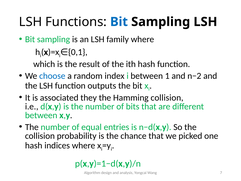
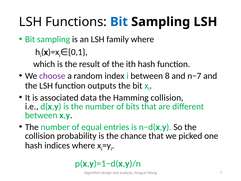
choose colour: blue -> purple (52, 76)
1: 1 -> 8 (167, 76)
n−2: n−2 -> n−7 (194, 76)
they: they -> data (89, 98)
